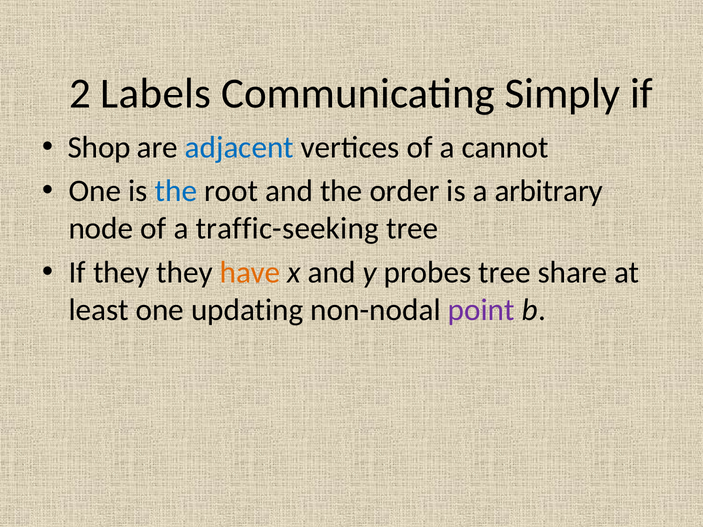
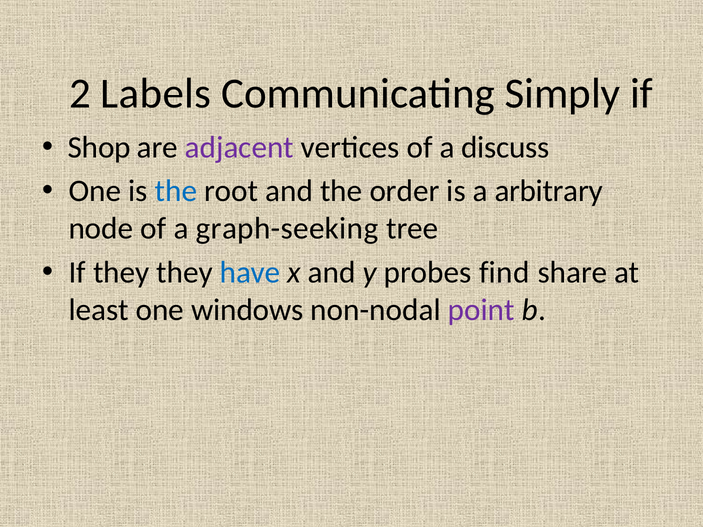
adjacent colour: blue -> purple (239, 147)
cannot: cannot -> discuss (505, 147)
traffic-seeking: traffic-seeking -> graph-seeking (287, 229)
have colour: orange -> blue (250, 272)
probes tree: tree -> find (504, 272)
updating: updating -> windows (247, 310)
